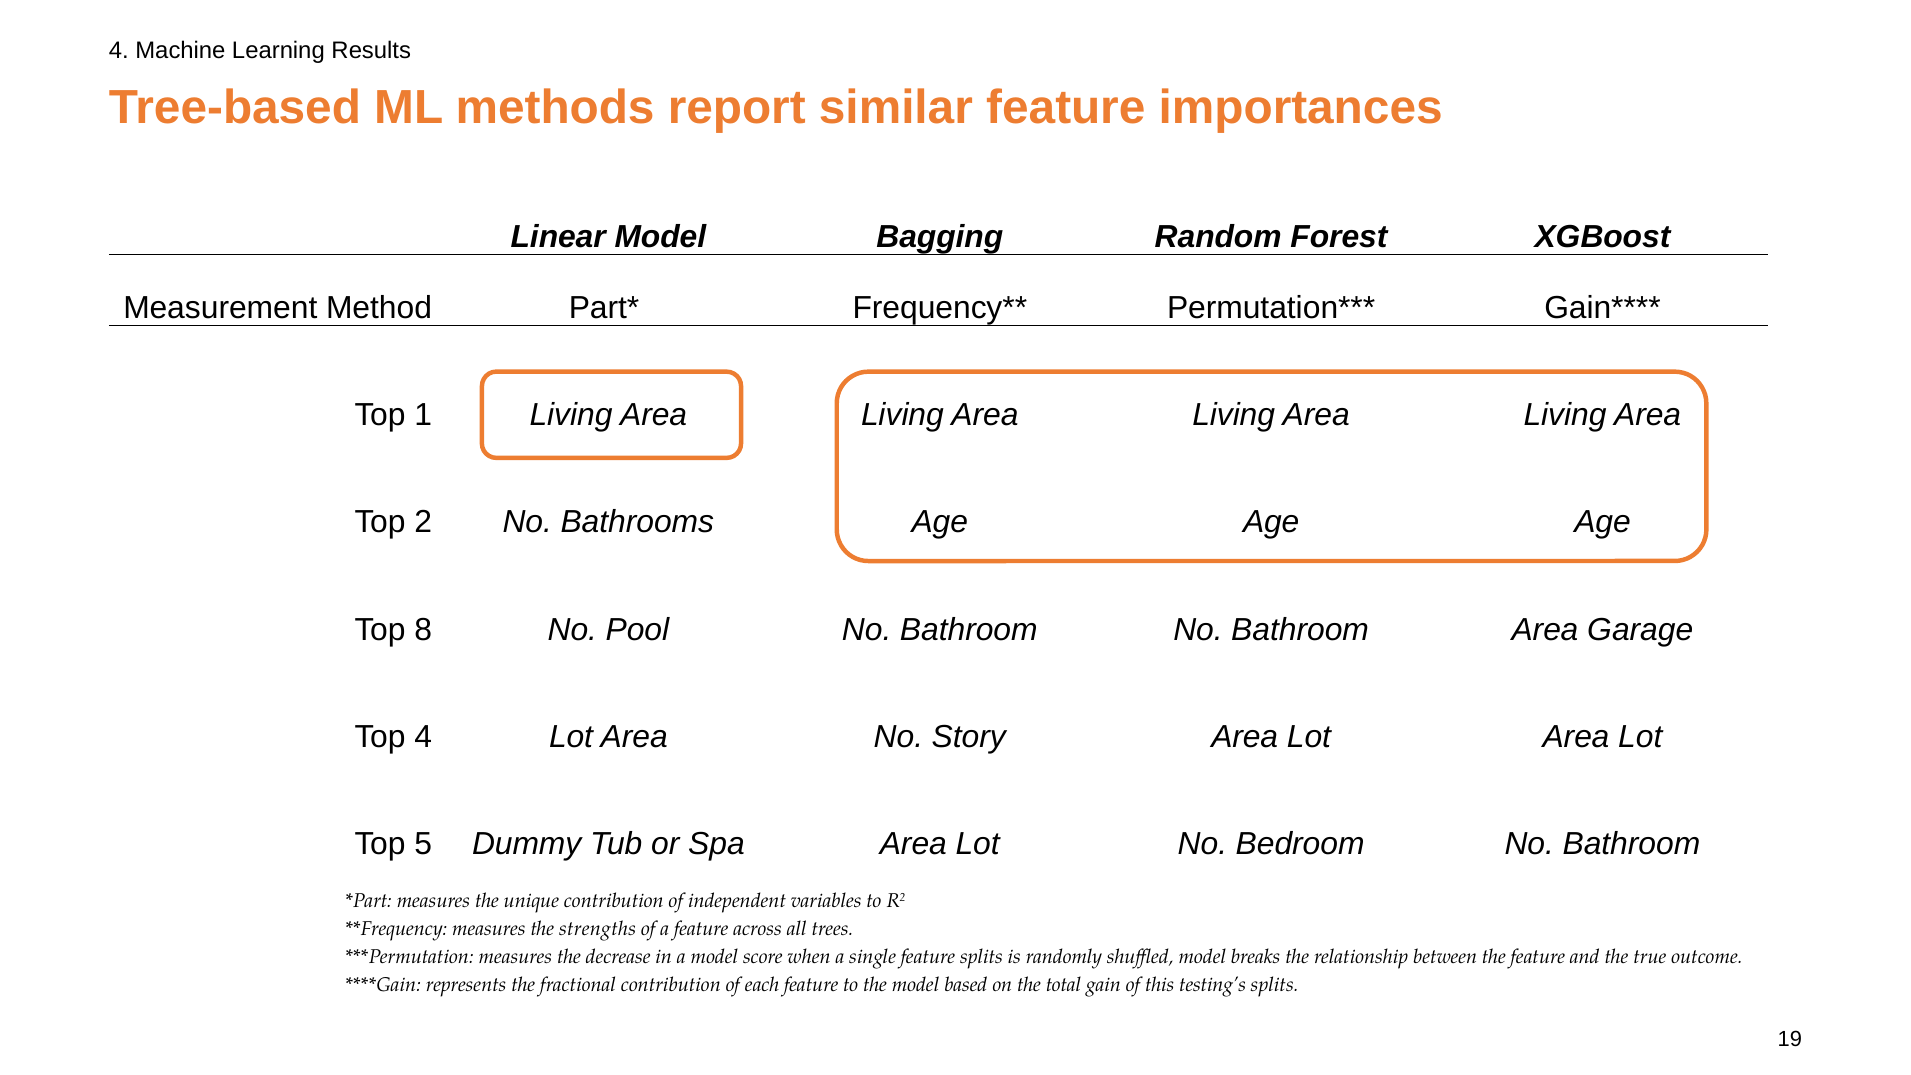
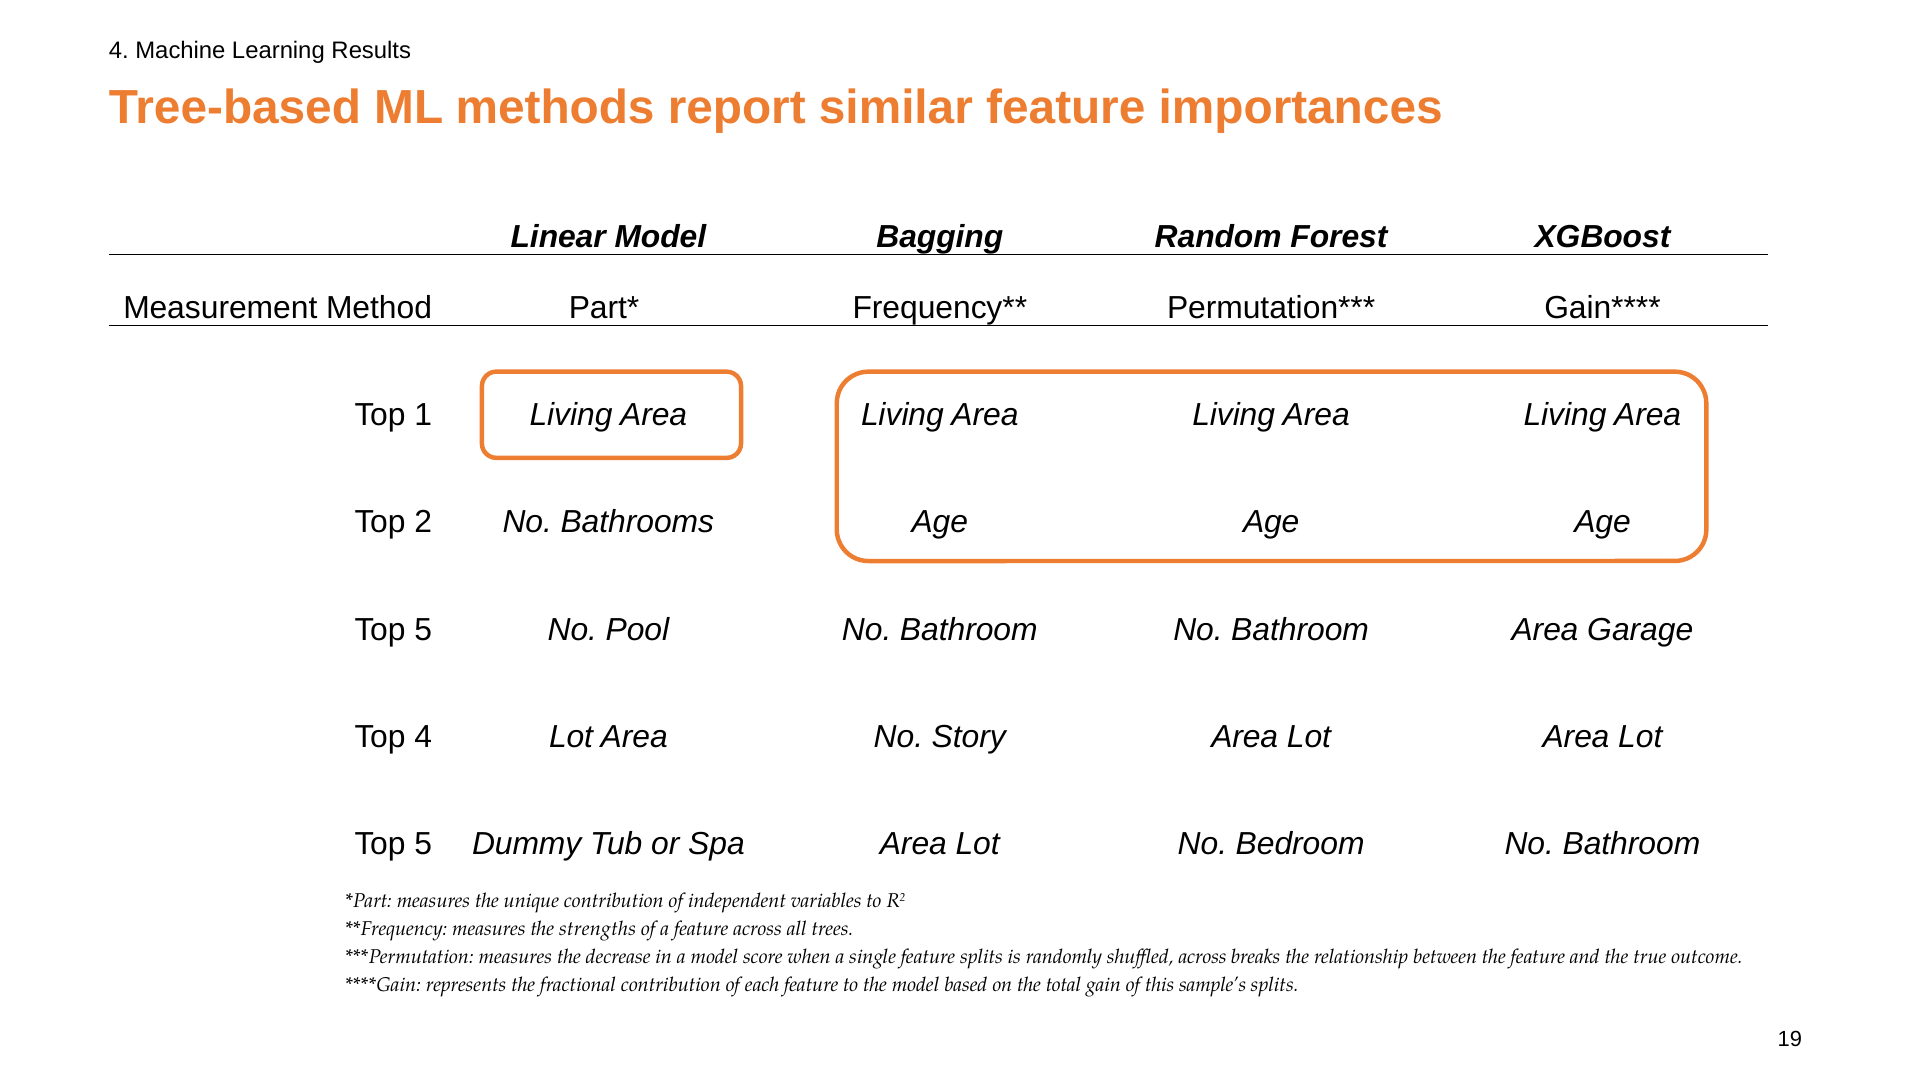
8: 8 -> 5 (423, 630)
shuffled model: model -> across (1203, 957)
testing’s: testing’s -> sample’s (1213, 985)
